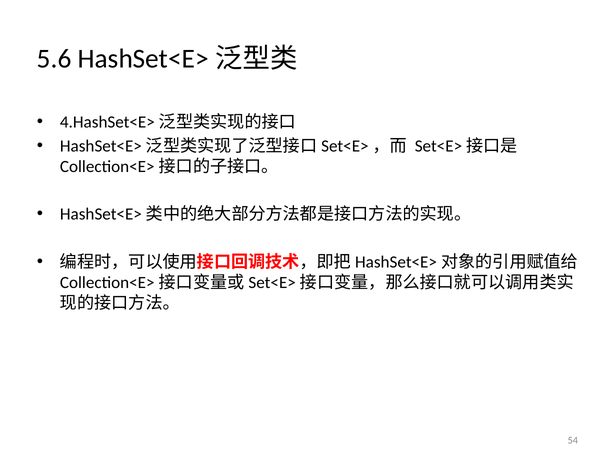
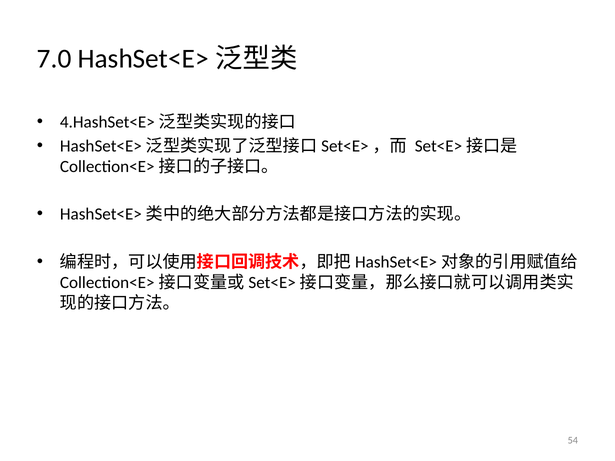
5.6: 5.6 -> 7.0 (54, 59)
